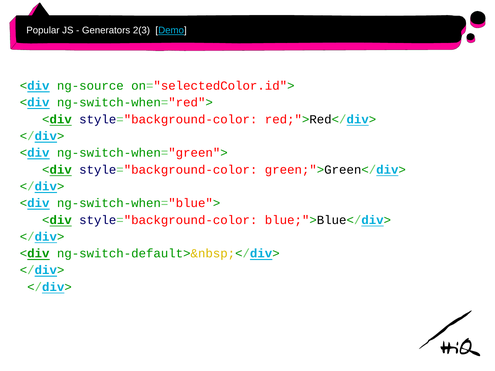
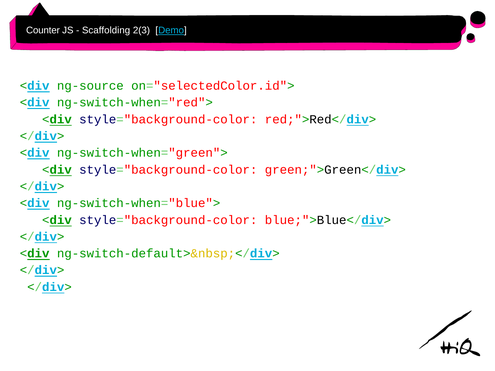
Popular: Popular -> Counter (43, 30)
Generators: Generators -> Scaffolding (106, 30)
